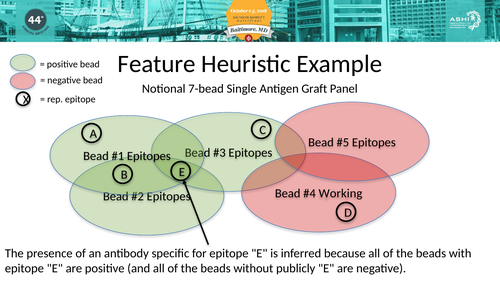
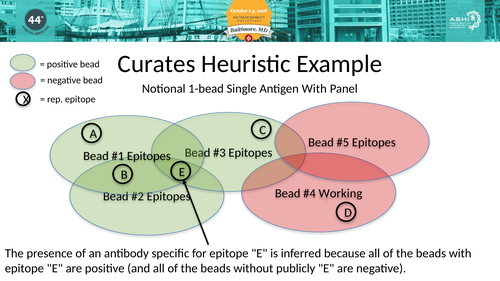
Feature: Feature -> Curates (157, 64)
7-bead: 7-bead -> 1-bead (206, 89)
Antigen Graft: Graft -> With (314, 89)
